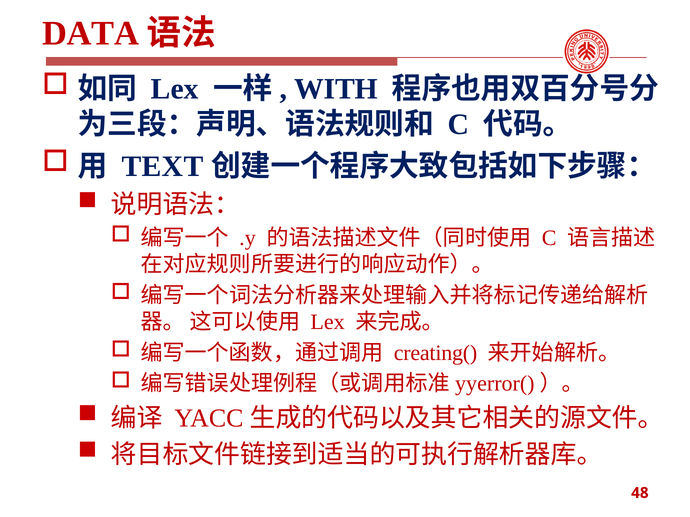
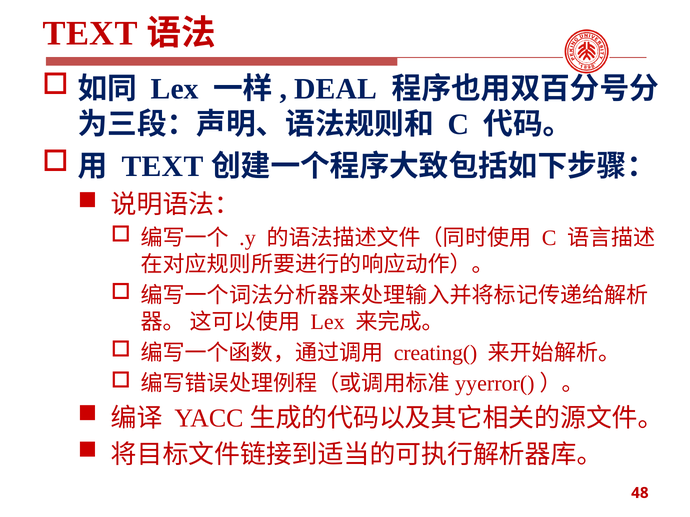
DATA: DATA -> TEXT (90, 33)
WITH: WITH -> DEAL (336, 89)
